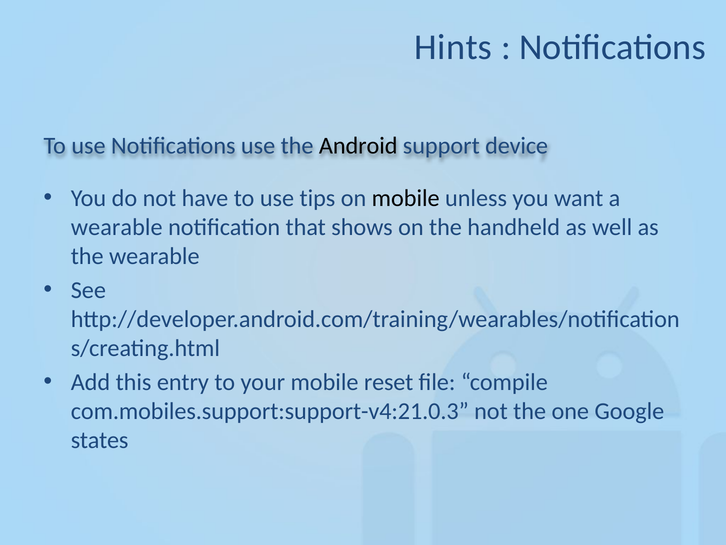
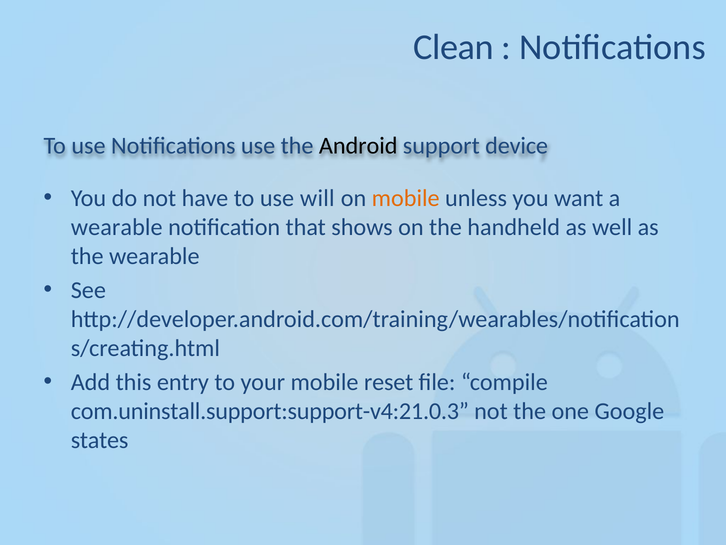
Hints: Hints -> Clean (454, 47)
tips: tips -> will (317, 198)
mobile colour: black -> orange (406, 198)
com.mobiles.support:support-v4:21.0.3: com.mobiles.support:support-v4:21.0.3 -> com.uninstall.support:support-v4:21.0.3 (270, 411)
